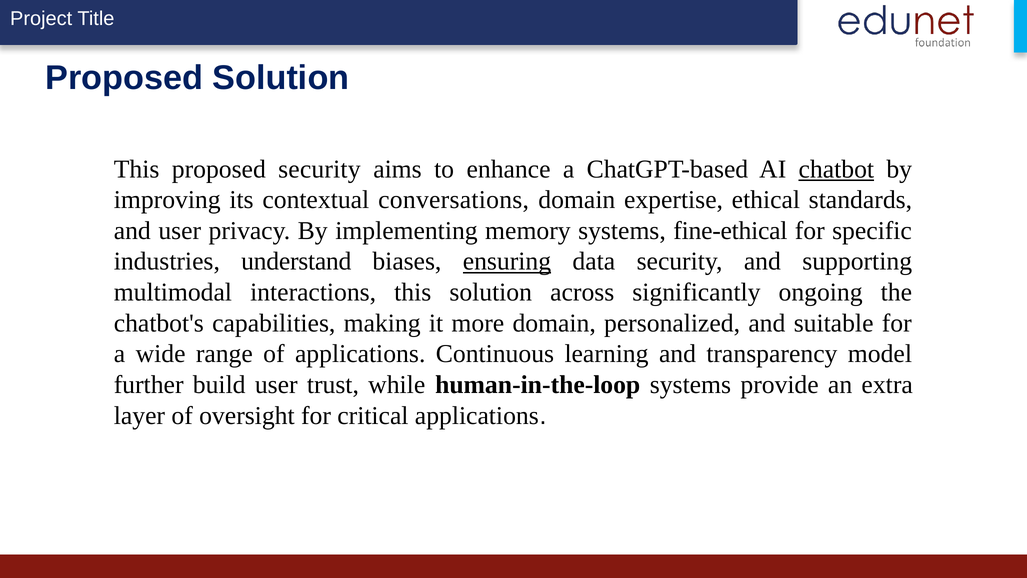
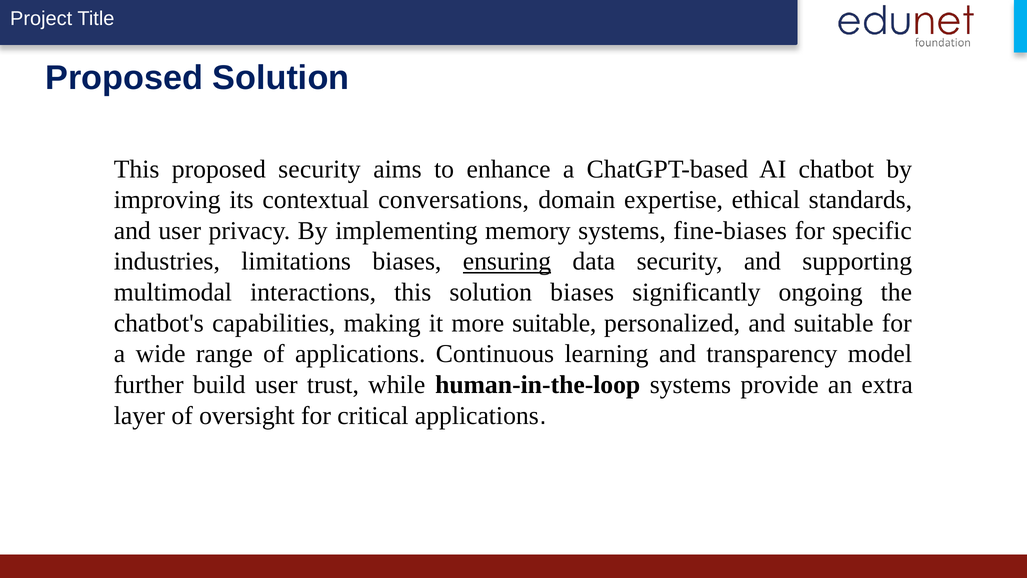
chatbot underline: present -> none (836, 169)
fine-ethical: fine-ethical -> fine-biases (730, 231)
understand: understand -> limitations (296, 261)
solution across: across -> biases (582, 292)
more domain: domain -> suitable (554, 323)
